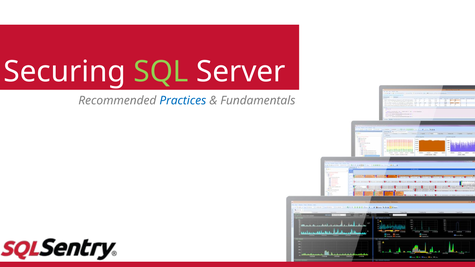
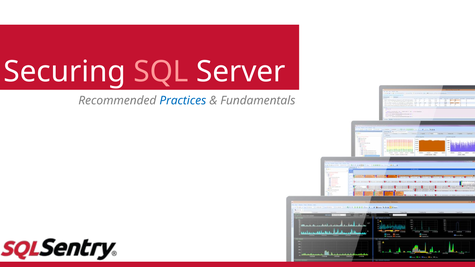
SQL colour: light green -> pink (161, 72)
